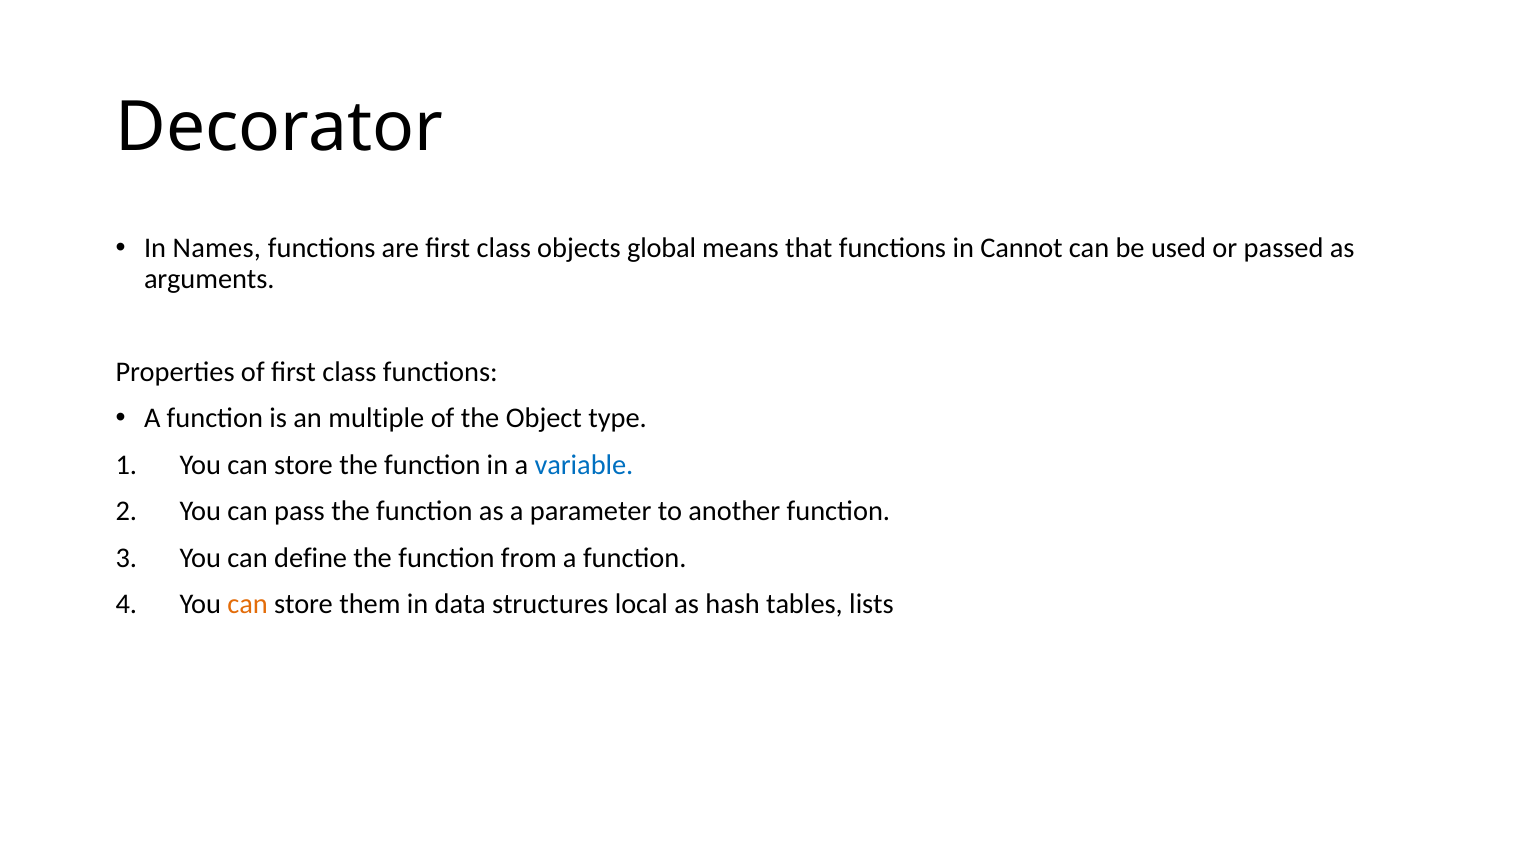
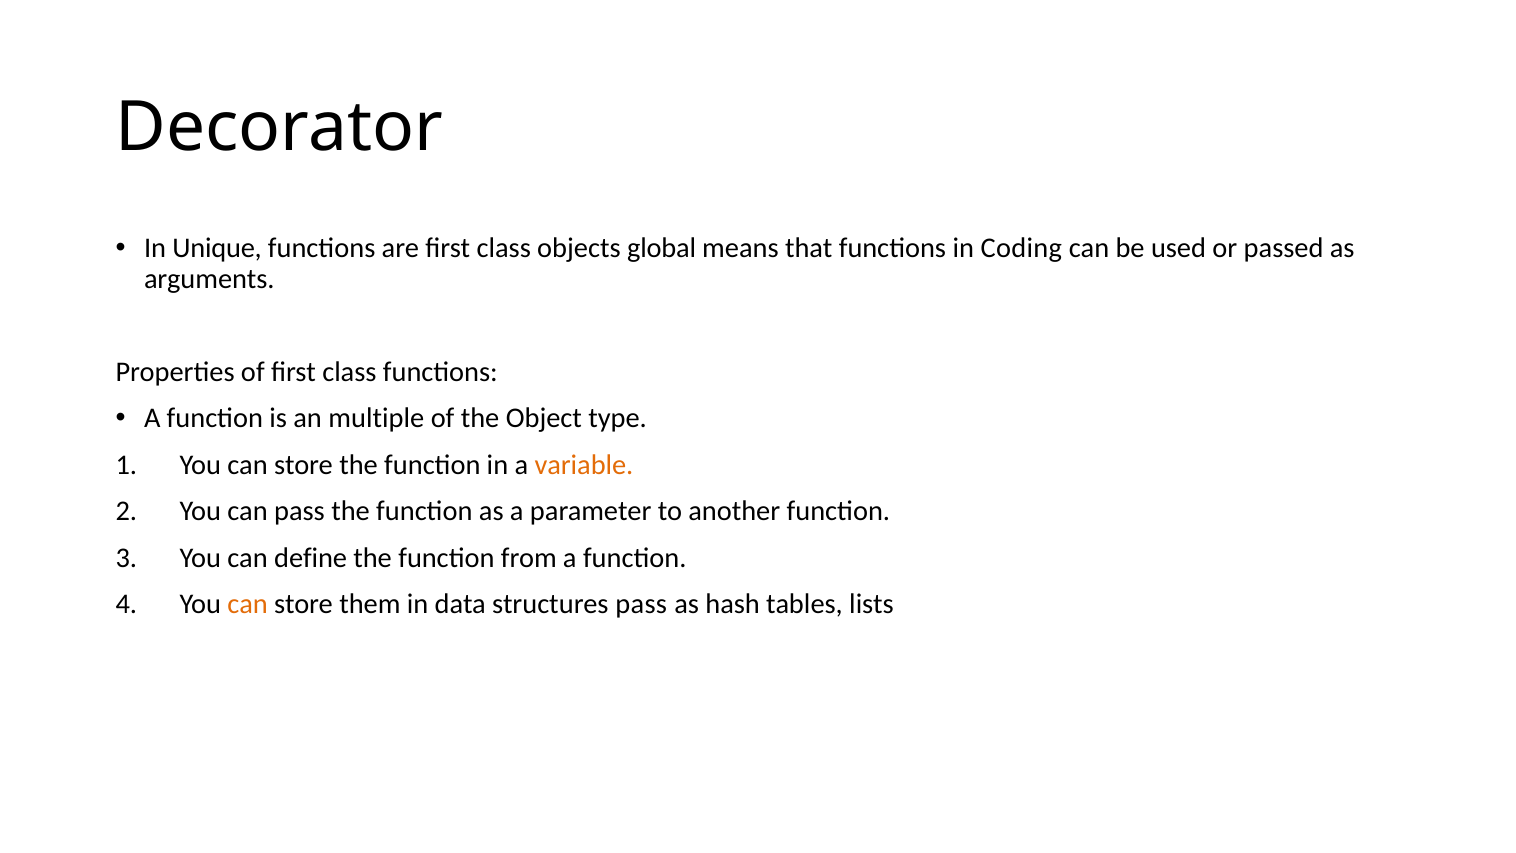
Names: Names -> Unique (217, 248)
Cannot: Cannot -> Coding (1021, 248)
variable colour: blue -> orange (584, 465)
structures local: local -> pass (641, 604)
